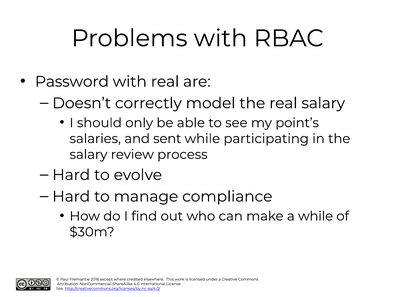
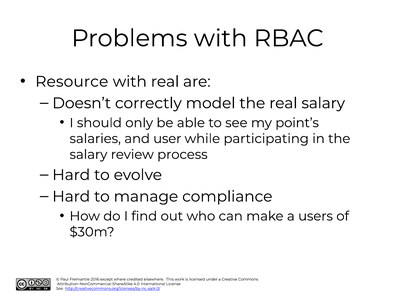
Password: Password -> Resource (72, 81)
sent: sent -> user (167, 138)
a while: while -> users (316, 216)
